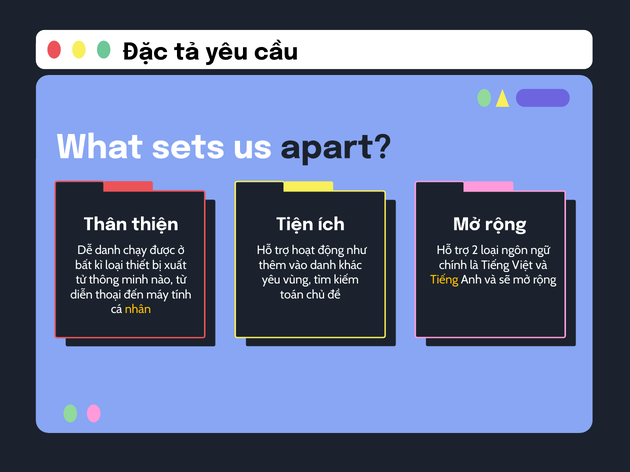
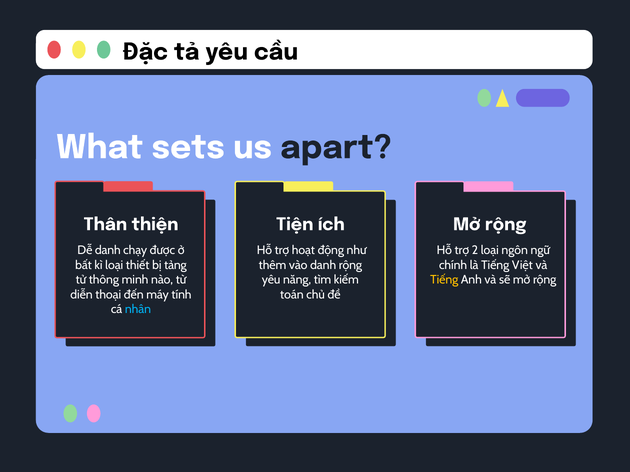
xuất: xuất -> tảng (175, 265)
danh khác: khác -> rộng (350, 265)
vùng: vùng -> năng (297, 280)
nhân colour: yellow -> light blue (138, 309)
